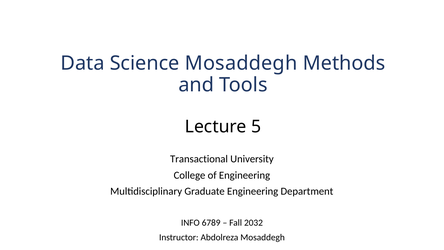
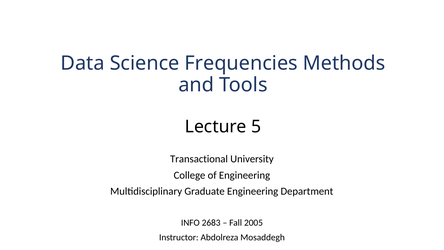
Science Mosaddegh: Mosaddegh -> Frequencies (241, 63)
6789: 6789 -> 2683 (211, 223)
2032: 2032 -> 2005 (253, 223)
